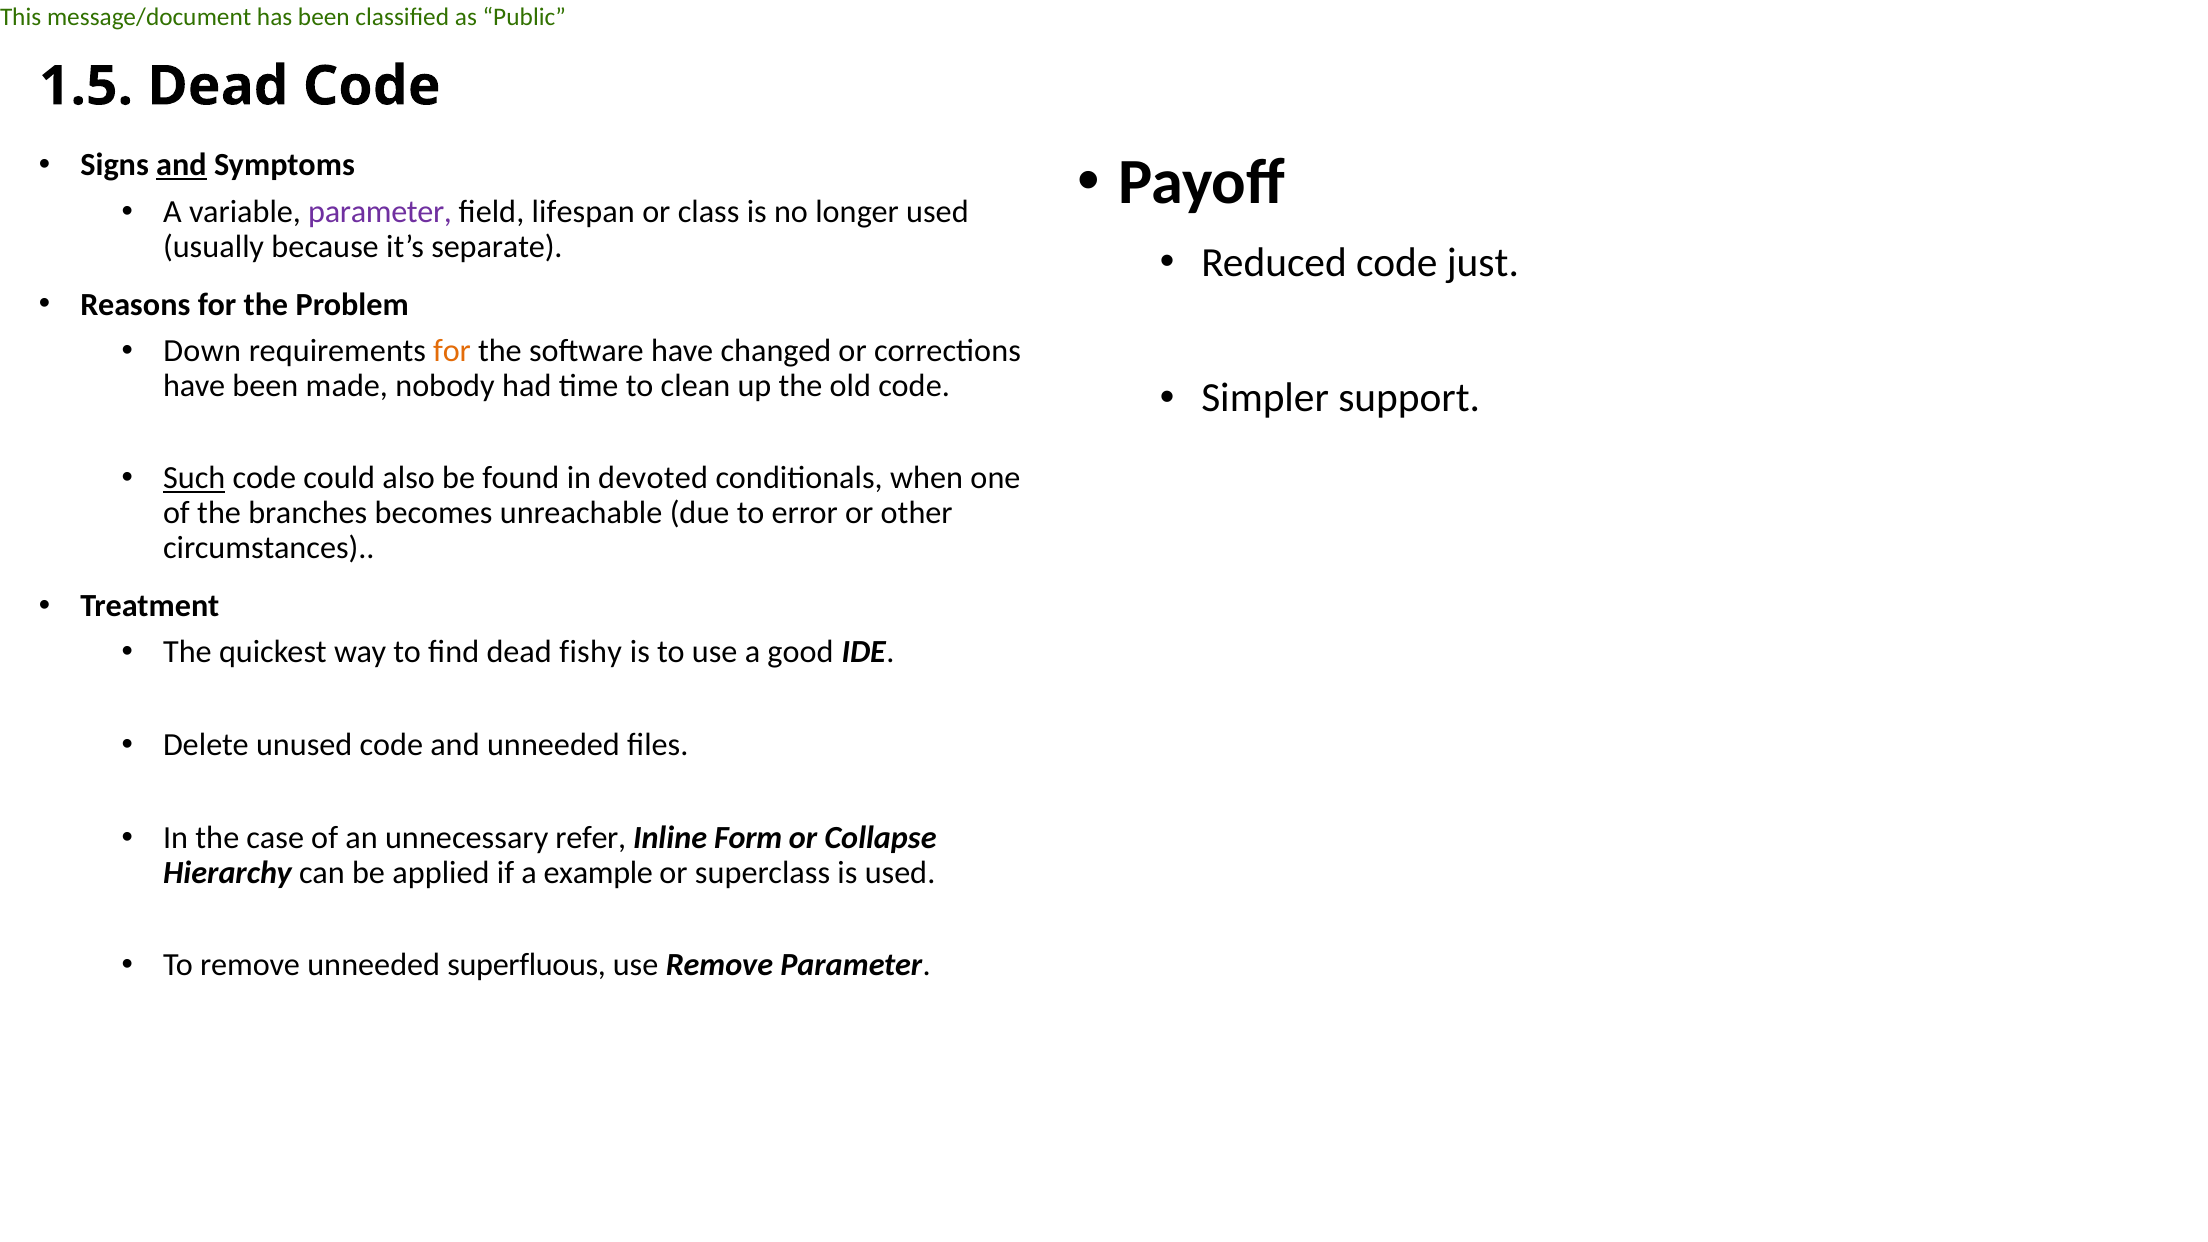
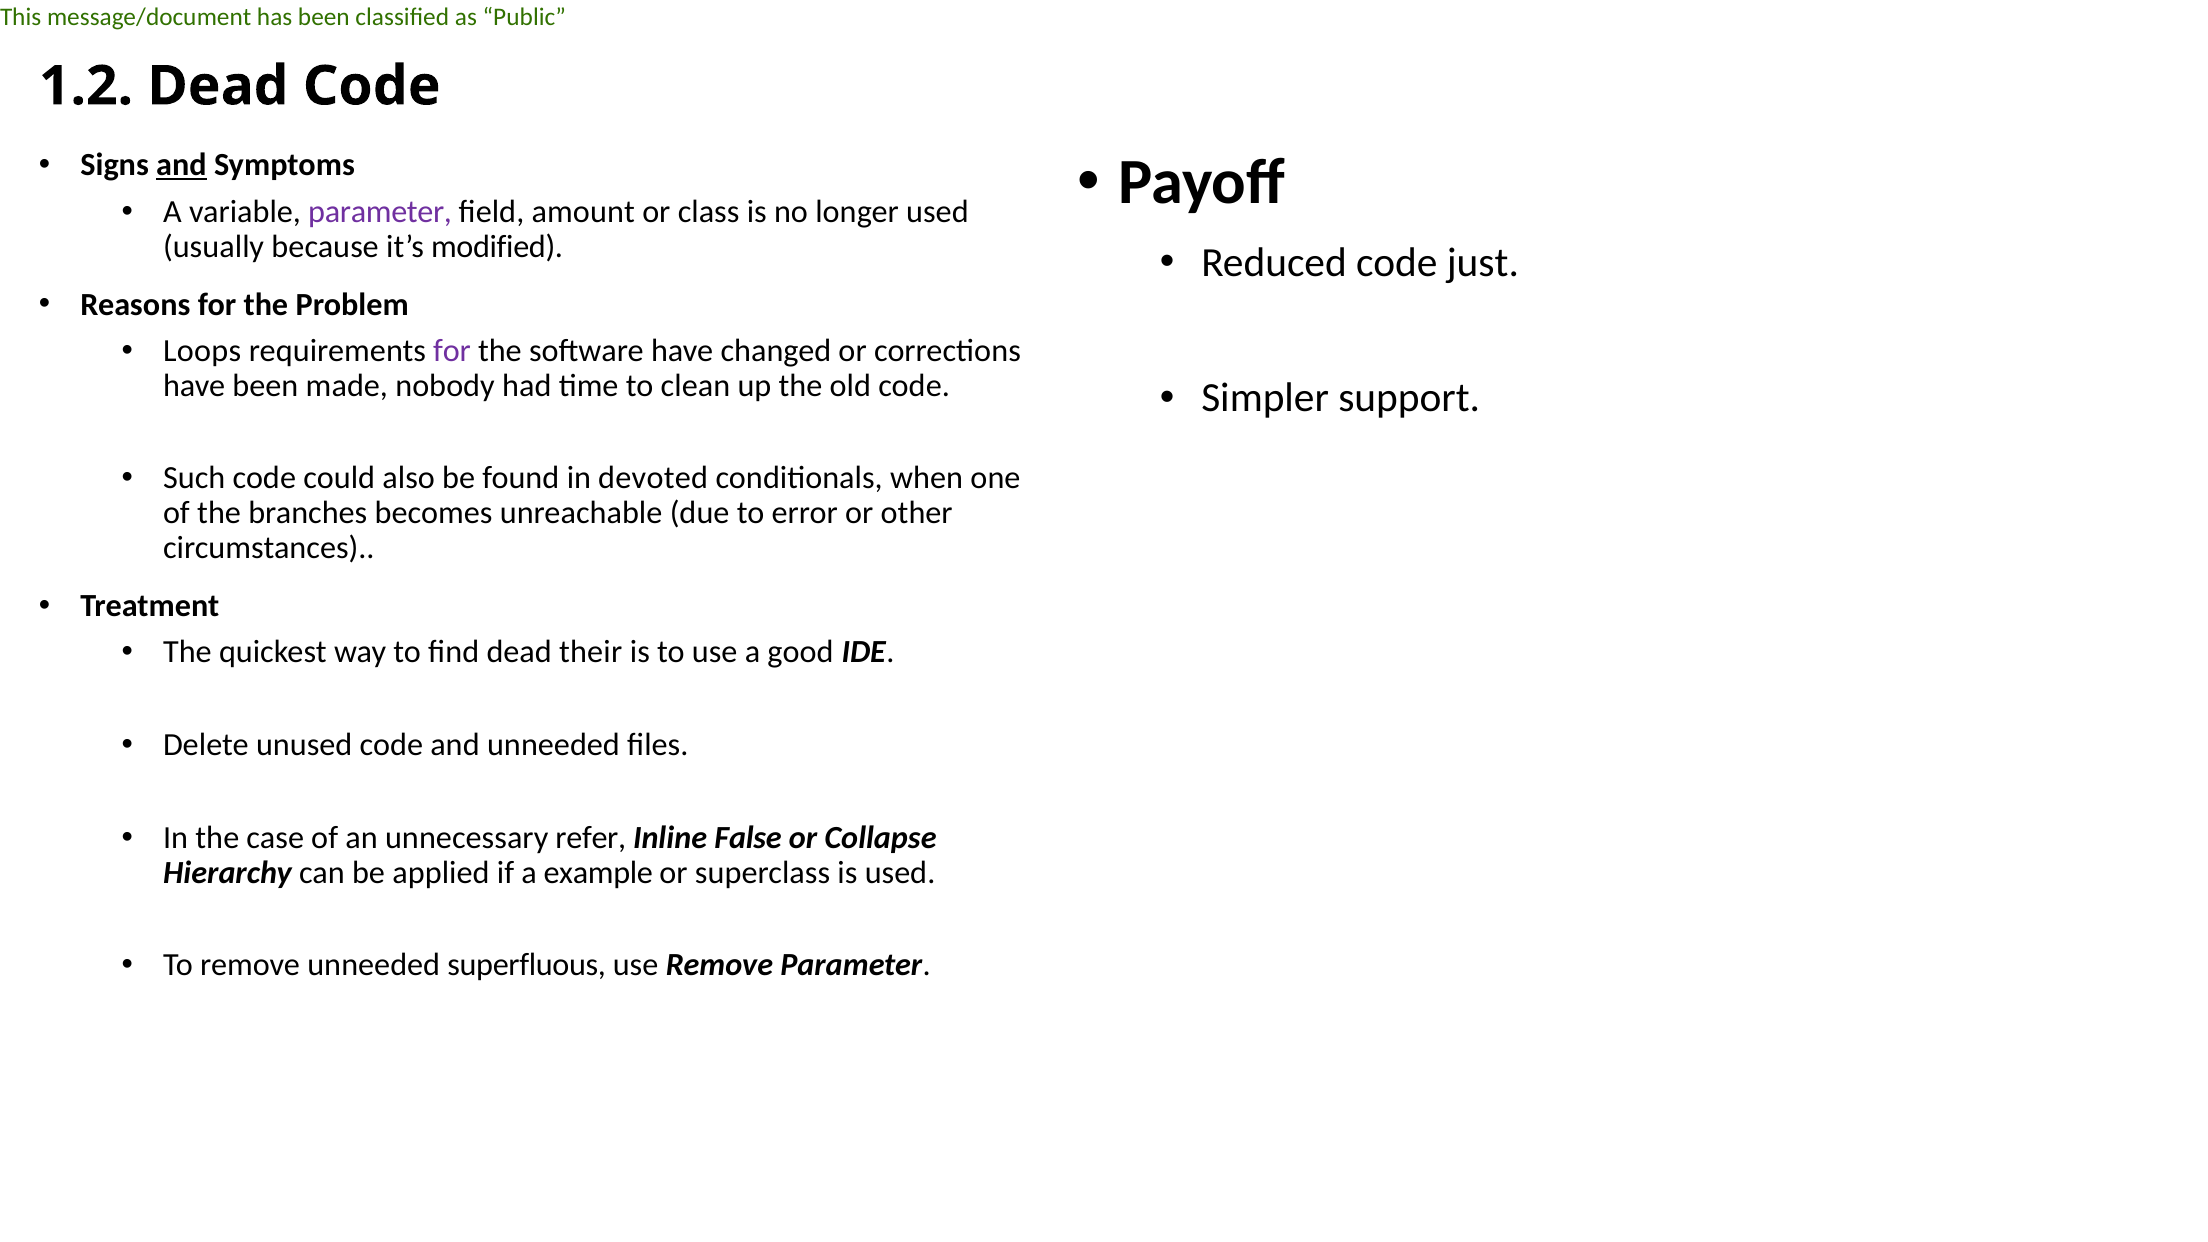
1.5: 1.5 -> 1.2 (86, 86)
lifespan: lifespan -> amount (583, 212)
separate: separate -> modified (497, 247)
Down: Down -> Loops (202, 351)
for colour: orange -> purple (452, 351)
Such underline: present -> none (194, 478)
fishy: fishy -> their (591, 652)
Form: Form -> False (748, 838)
